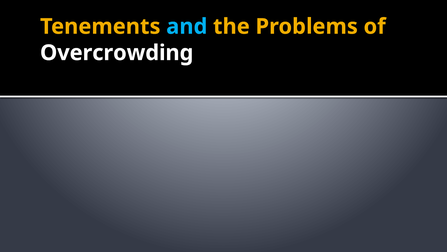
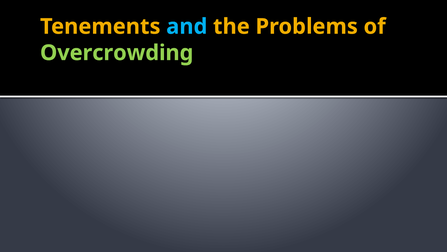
Overcrowding colour: white -> light green (117, 53)
